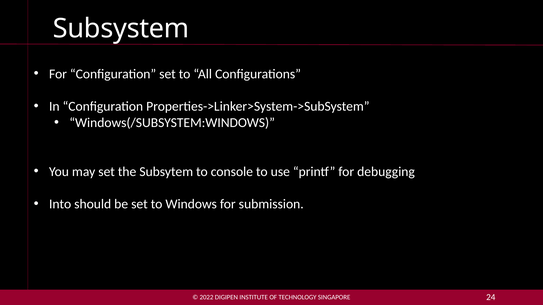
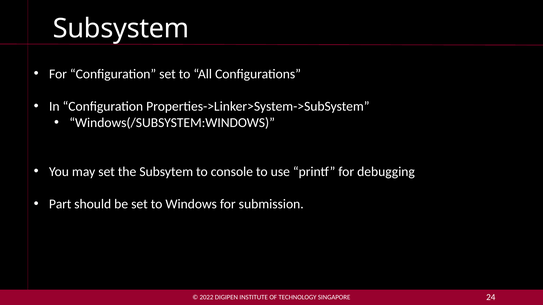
Into: Into -> Part (60, 204)
